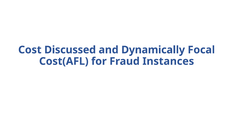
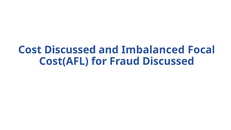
Dynamically: Dynamically -> Imbalanced (153, 50)
Fraud Instances: Instances -> Discussed (168, 61)
